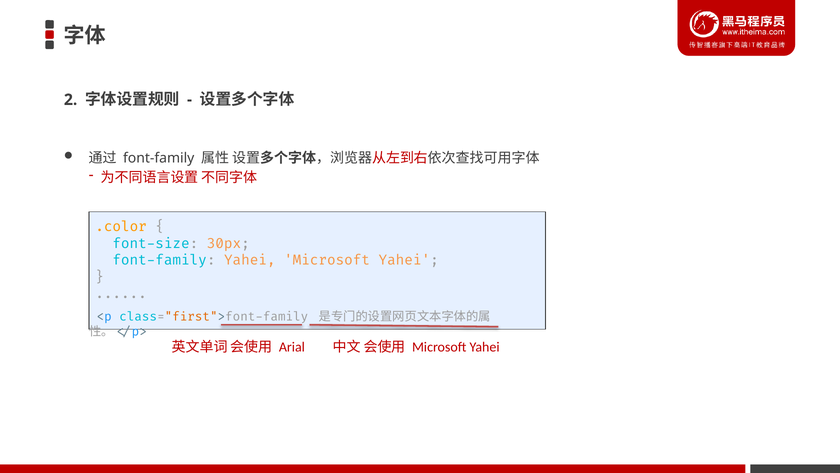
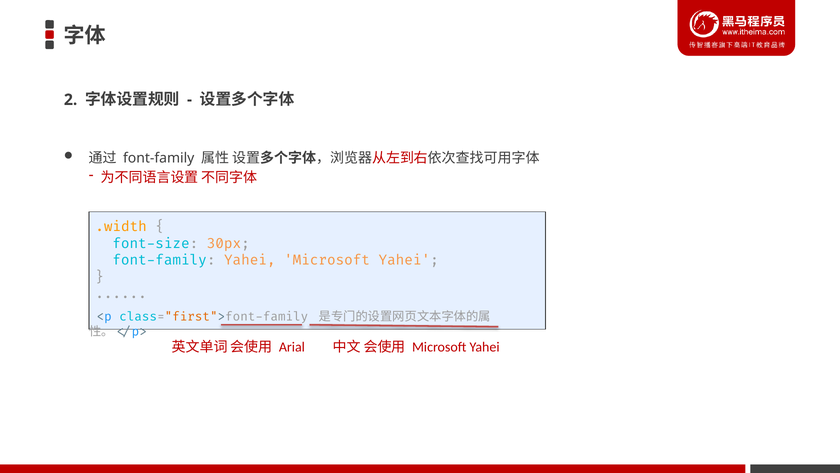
.color: .color -> .width (121, 226)
